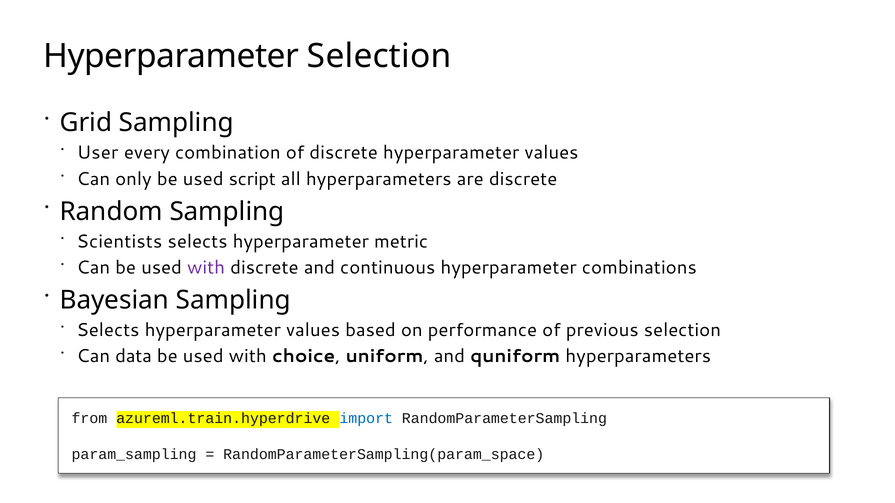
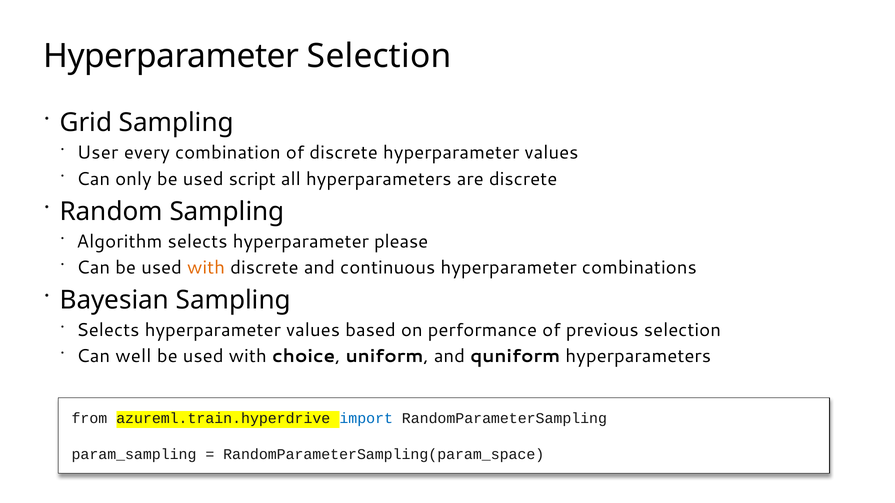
Scientists: Scientists -> Algorithm (119, 242)
metric: metric -> please (401, 242)
with colour: purple -> orange (206, 268)
data: data -> well (133, 357)
